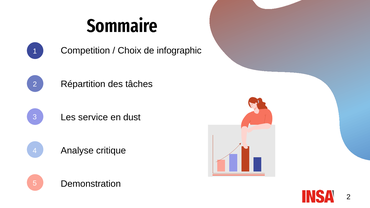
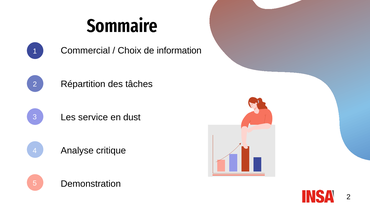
Competition: Competition -> Commercial (85, 51)
infographic: infographic -> information (179, 51)
